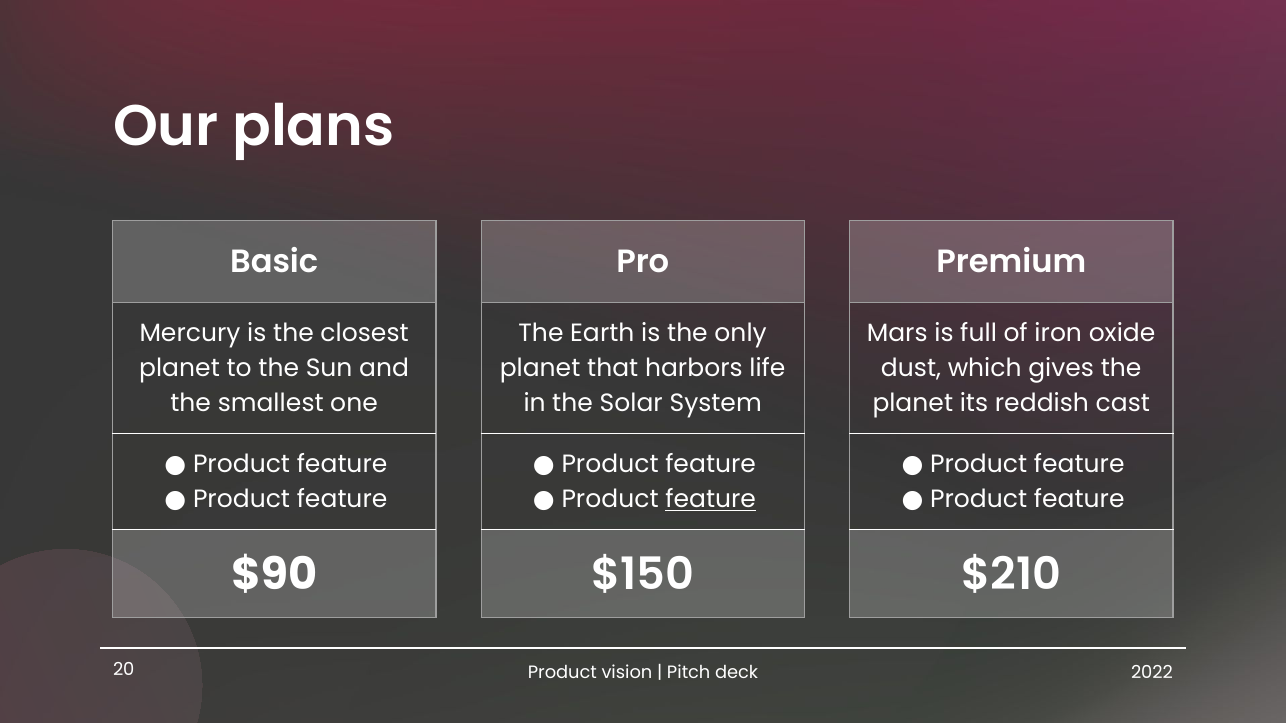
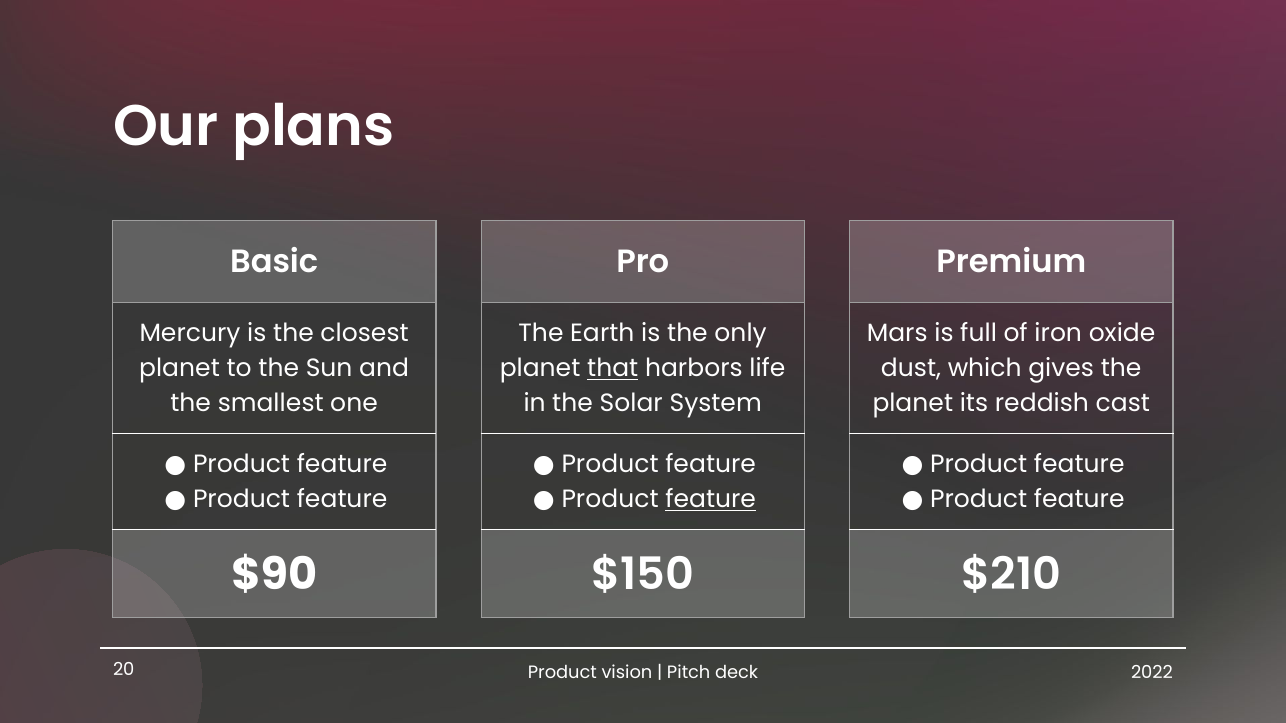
that underline: none -> present (613, 369)
